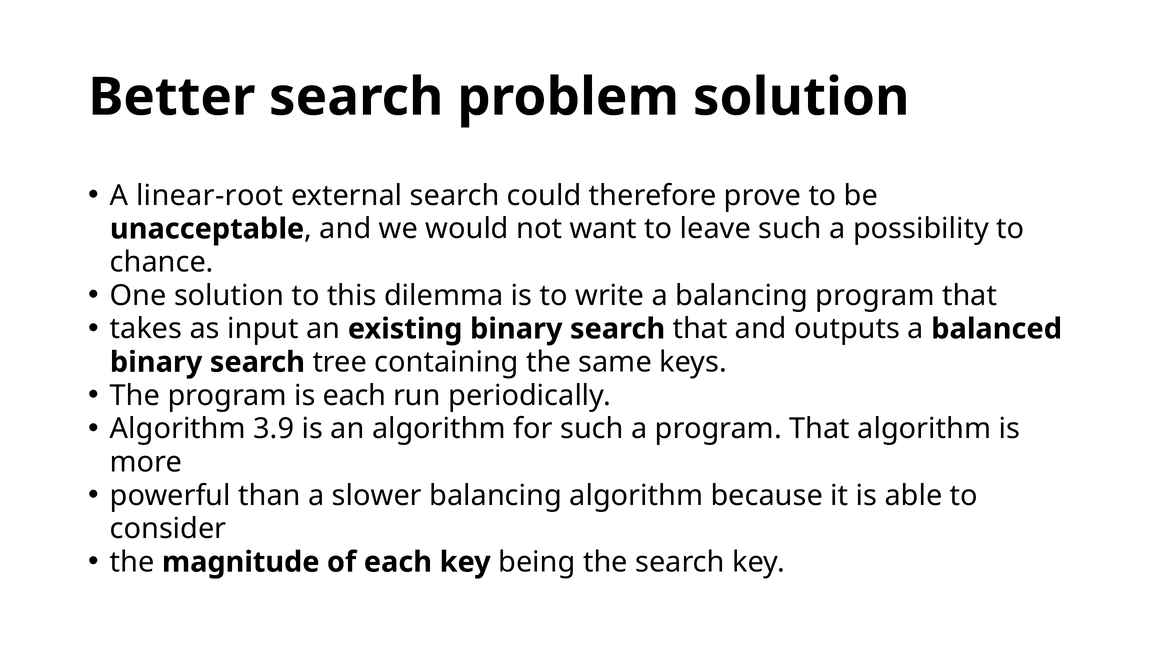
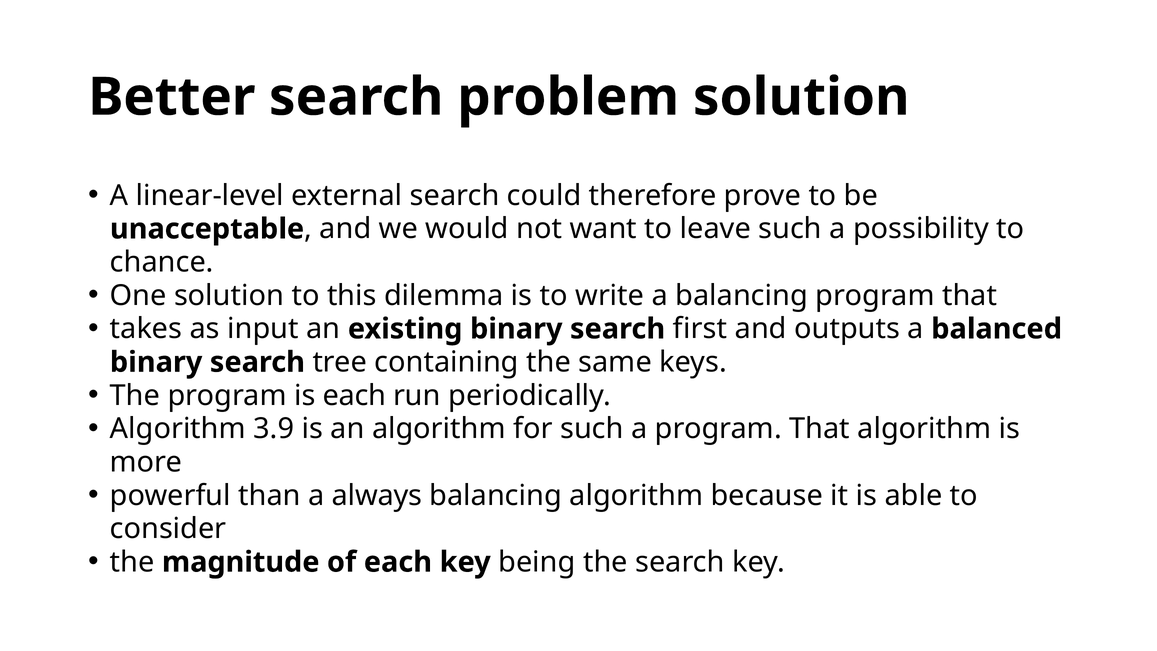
linear-root: linear-root -> linear-level (210, 196)
search that: that -> first (700, 329)
slower: slower -> always (377, 495)
